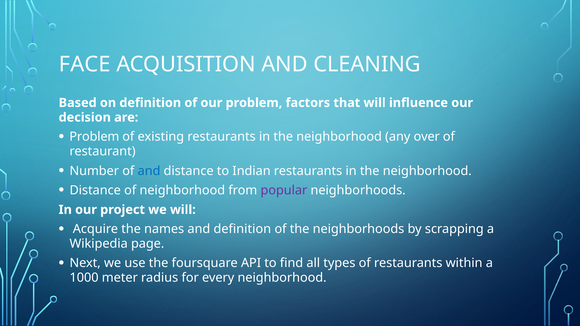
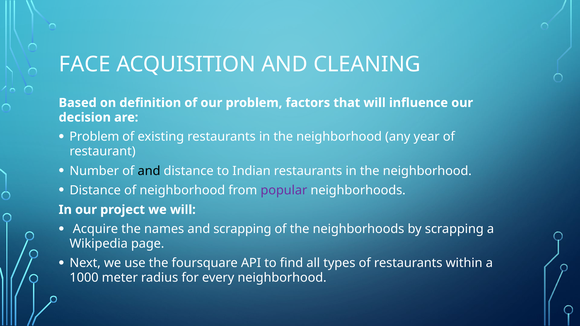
over: over -> year (427, 137)
and colour: blue -> black (149, 171)
and definition: definition -> scrapping (242, 229)
